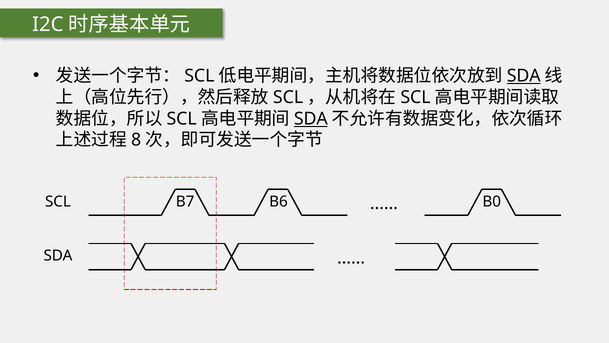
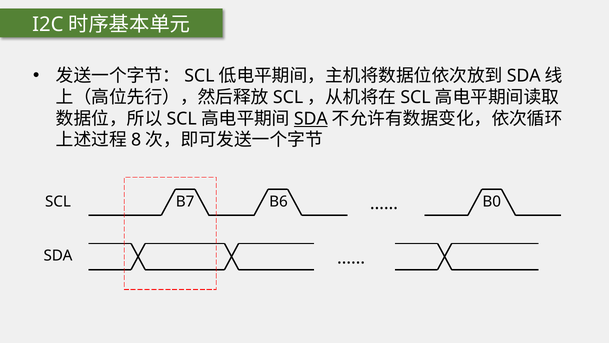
SDA underline: present -> none (524, 76)
